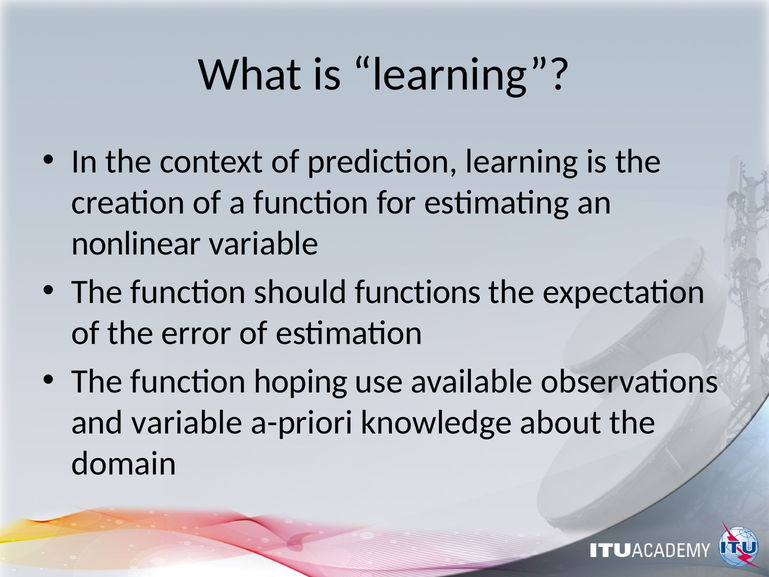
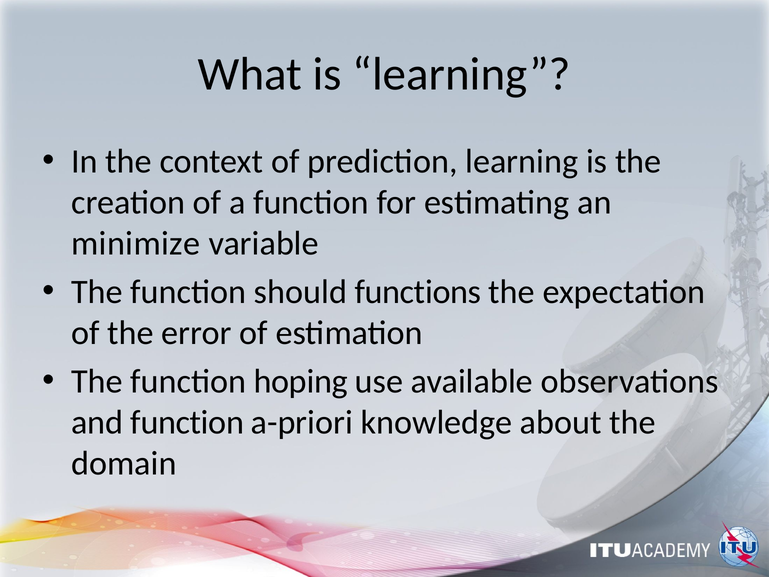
nonlinear: nonlinear -> minimize (136, 243)
and variable: variable -> function (187, 422)
